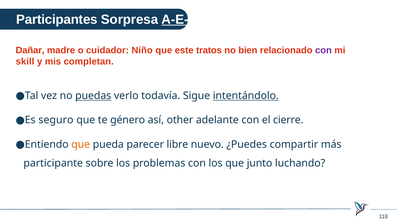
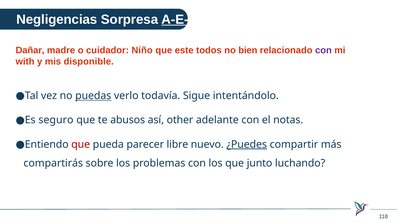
Participantes: Participantes -> Negligencias (57, 19)
tratos: tratos -> todos (209, 50)
skill: skill -> with (25, 62)
completan: completan -> disponible (89, 62)
intentándolo underline: present -> none (246, 96)
género: género -> abusos (128, 120)
cierre: cierre -> notas (288, 120)
que colour: orange -> red (81, 145)
¿Puedes underline: none -> present (247, 145)
participante: participante -> compartirás (53, 163)
